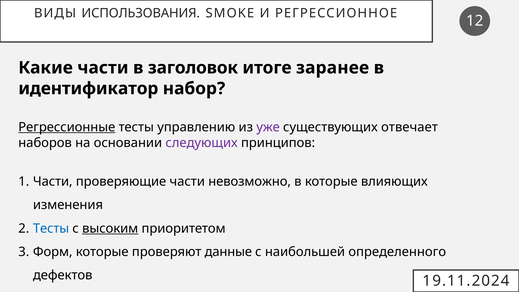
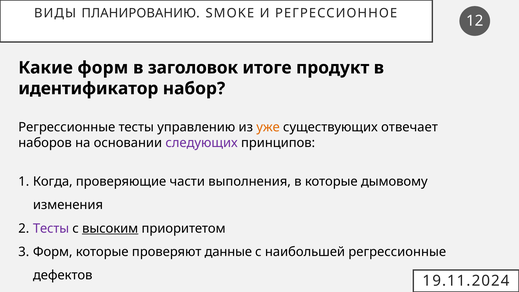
ИСПОЛЬЗОВАНИЯ: ИСПОЛЬЗОВАНИЯ -> ПЛАНИРОВАНИЮ (141, 13)
Какие части: части -> форм (103, 68)
заранее: заранее -> продукт (333, 68)
Регрессионные underline: present -> none (67, 127)
уже colour: purple -> orange (268, 127)
Части: Части -> Когда (53, 182)
невозможно: невозможно -> выполнения (250, 182)
влияющих: влияющих -> дымовому (394, 182)
Тесты colour: blue -> purple (51, 228)
наибольшей определенного: определенного -> регрессионные (397, 252)
